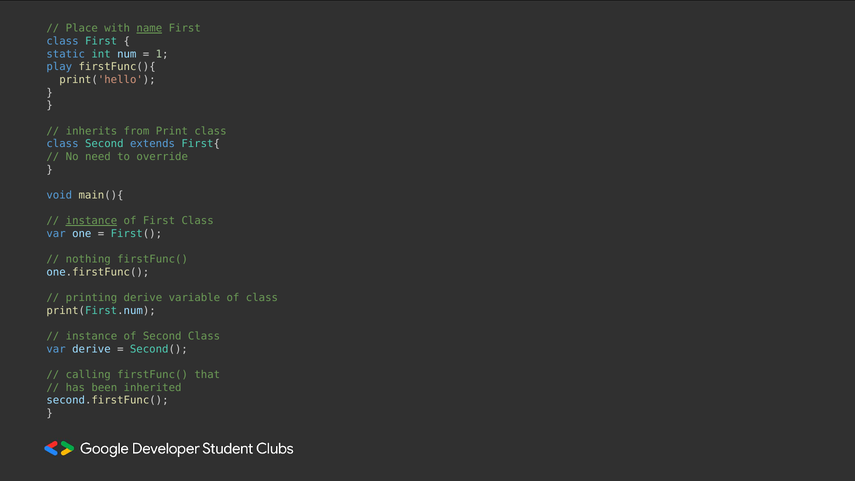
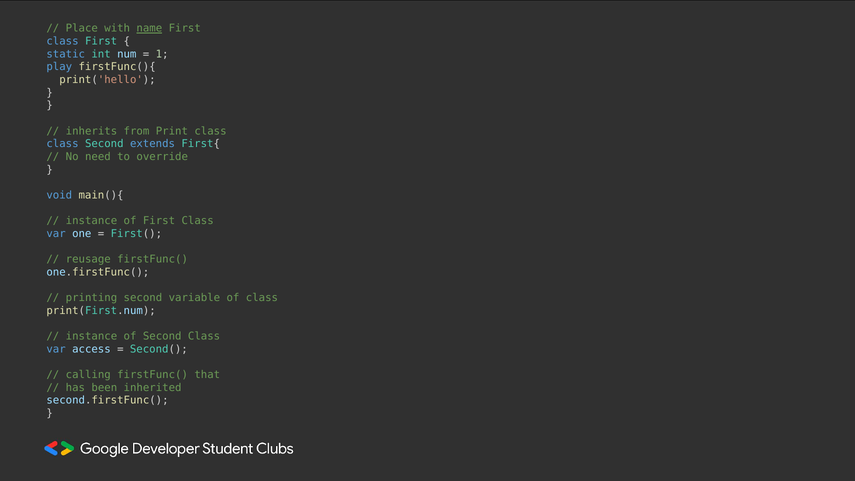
instance underline: present -> none (91, 221)
nothing: nothing -> reusage (88, 259)
printing derive: derive -> second (143, 298)
var derive: derive -> access (91, 349)
